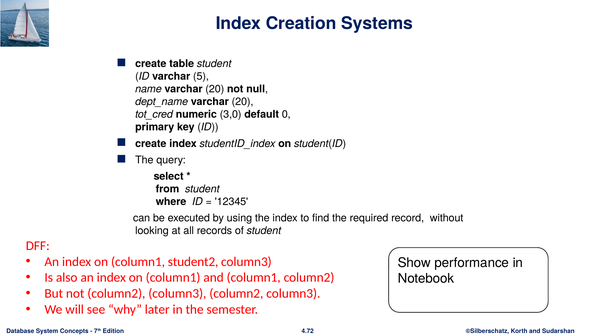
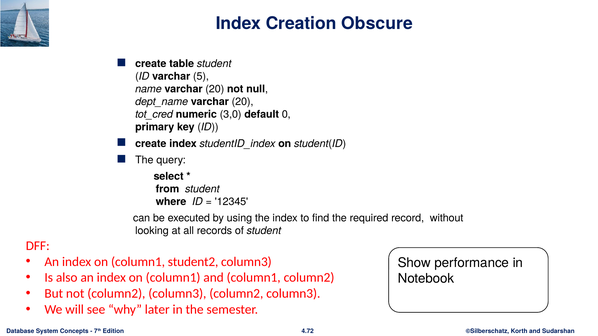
Systems: Systems -> Obscure (377, 23)
